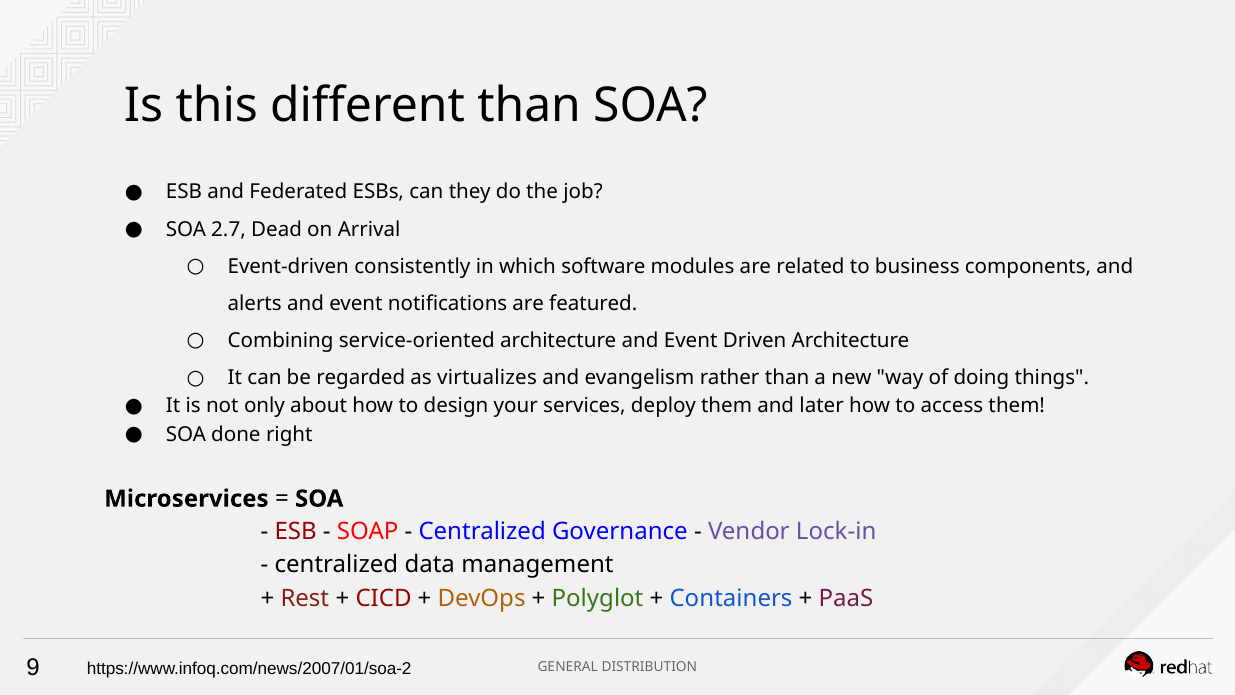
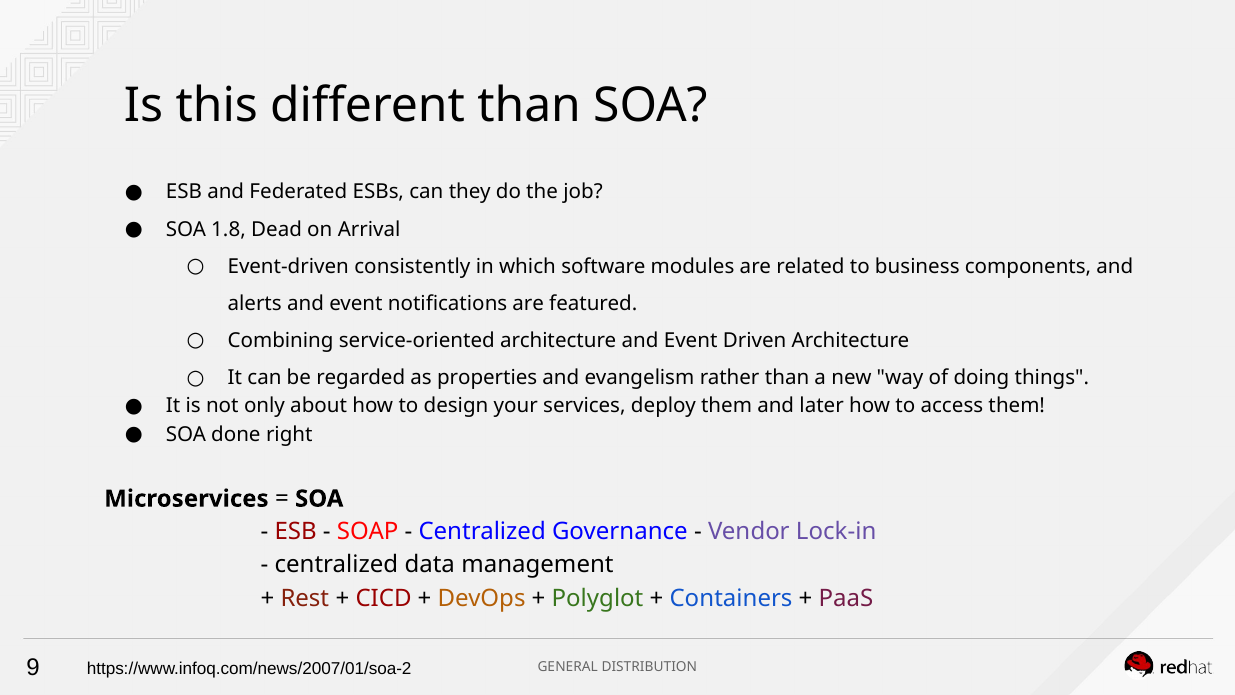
2.7: 2.7 -> 1.8 (228, 229)
virtualizes: virtualizes -> properties (487, 377)
